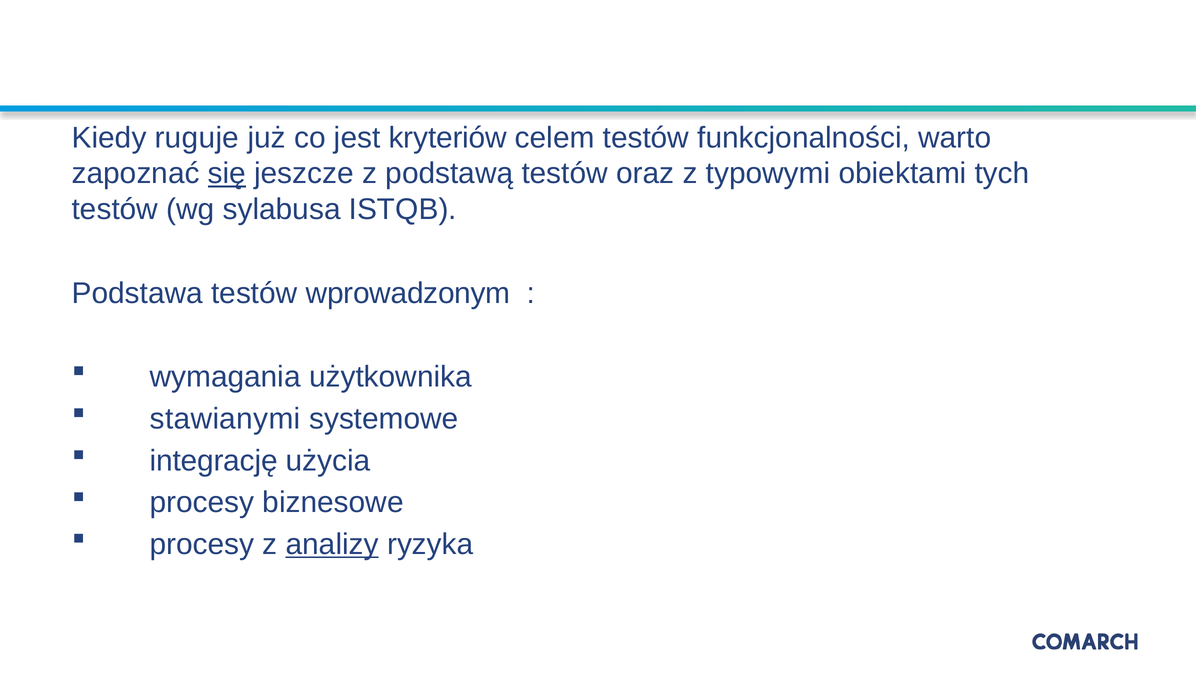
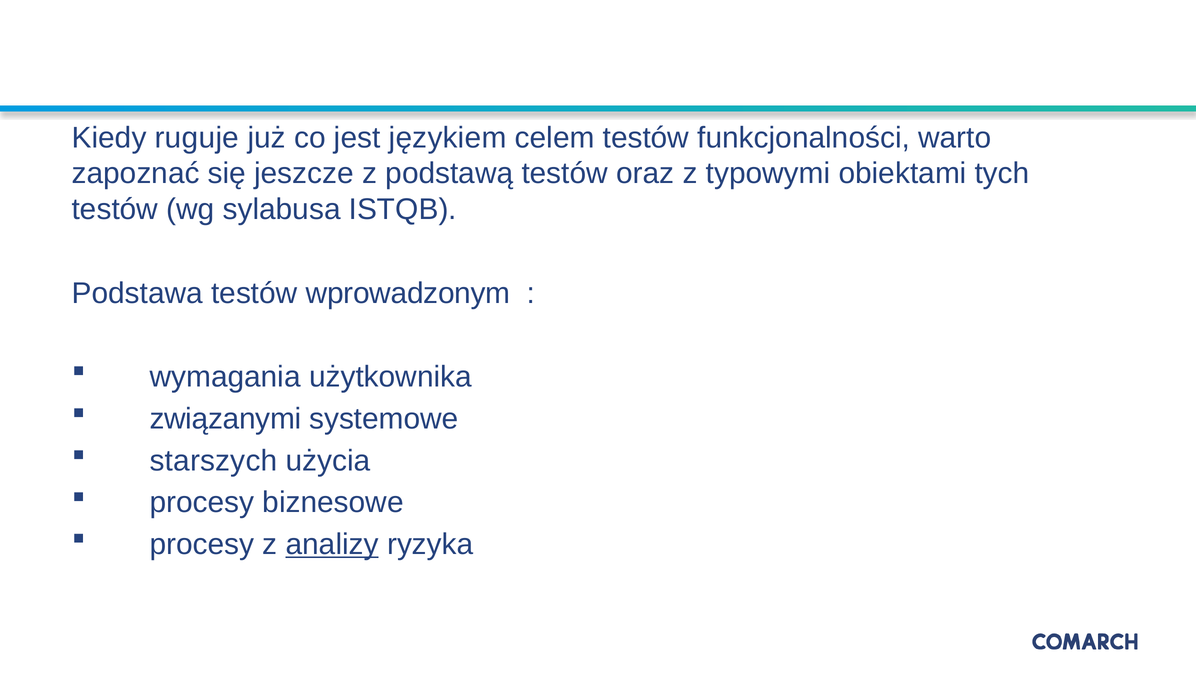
kryteriów: kryteriów -> językiem (448, 138)
się underline: present -> none (227, 174)
stawianymi: stawianymi -> związanymi (225, 419)
integrację: integrację -> starszych (214, 461)
